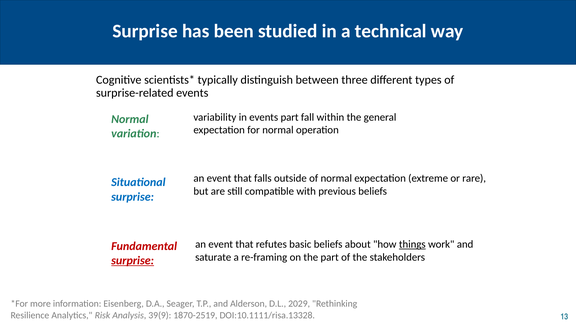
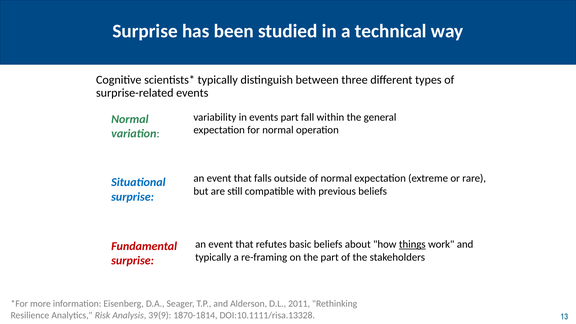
saturate: saturate -> typically (213, 257)
surprise underline: present -> none (133, 261)
2029: 2029 -> 2011 (299, 304)
1870-2519: 1870-2519 -> 1870-1814 (195, 315)
